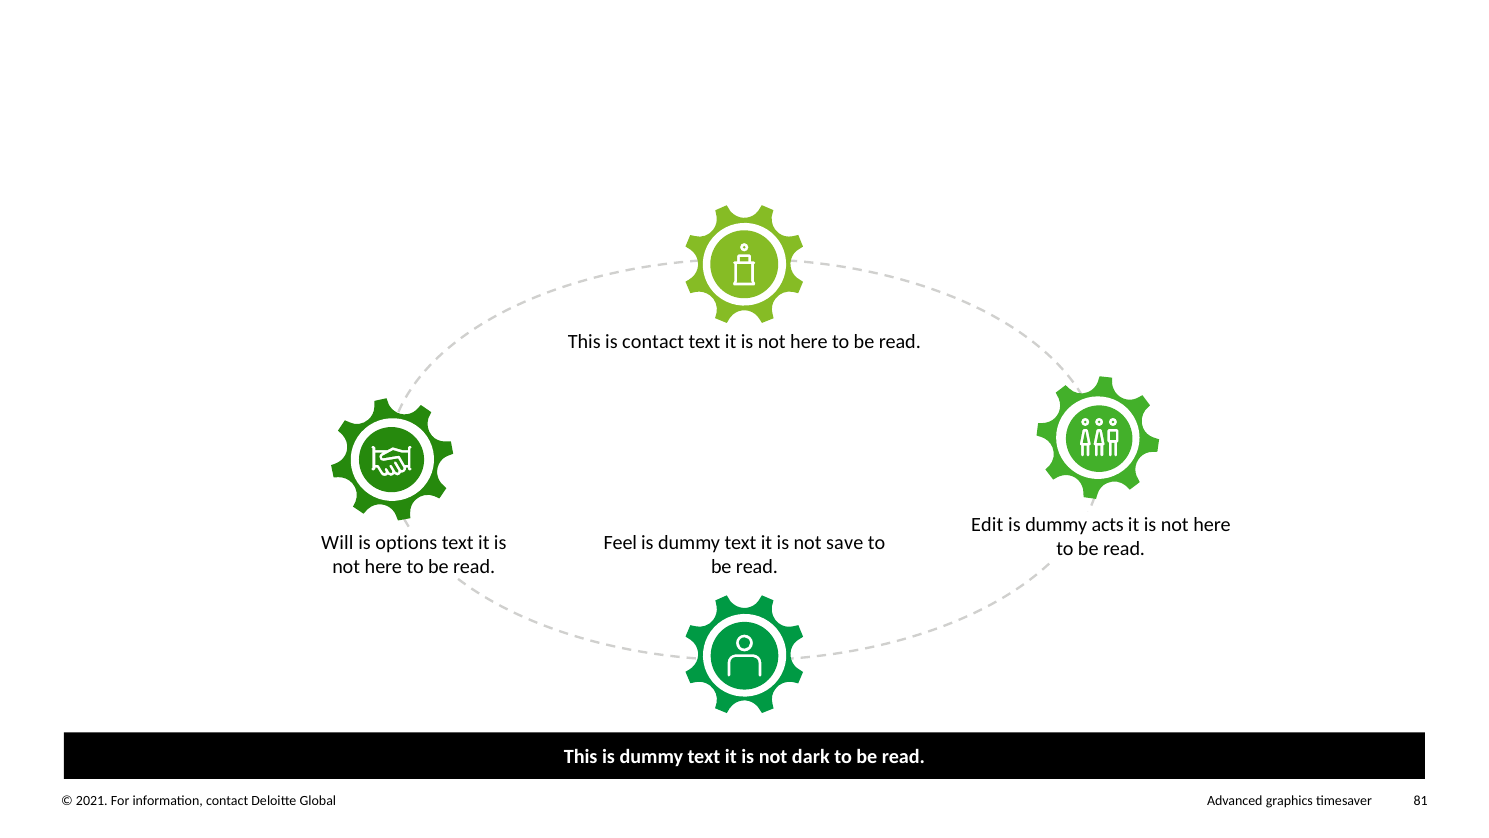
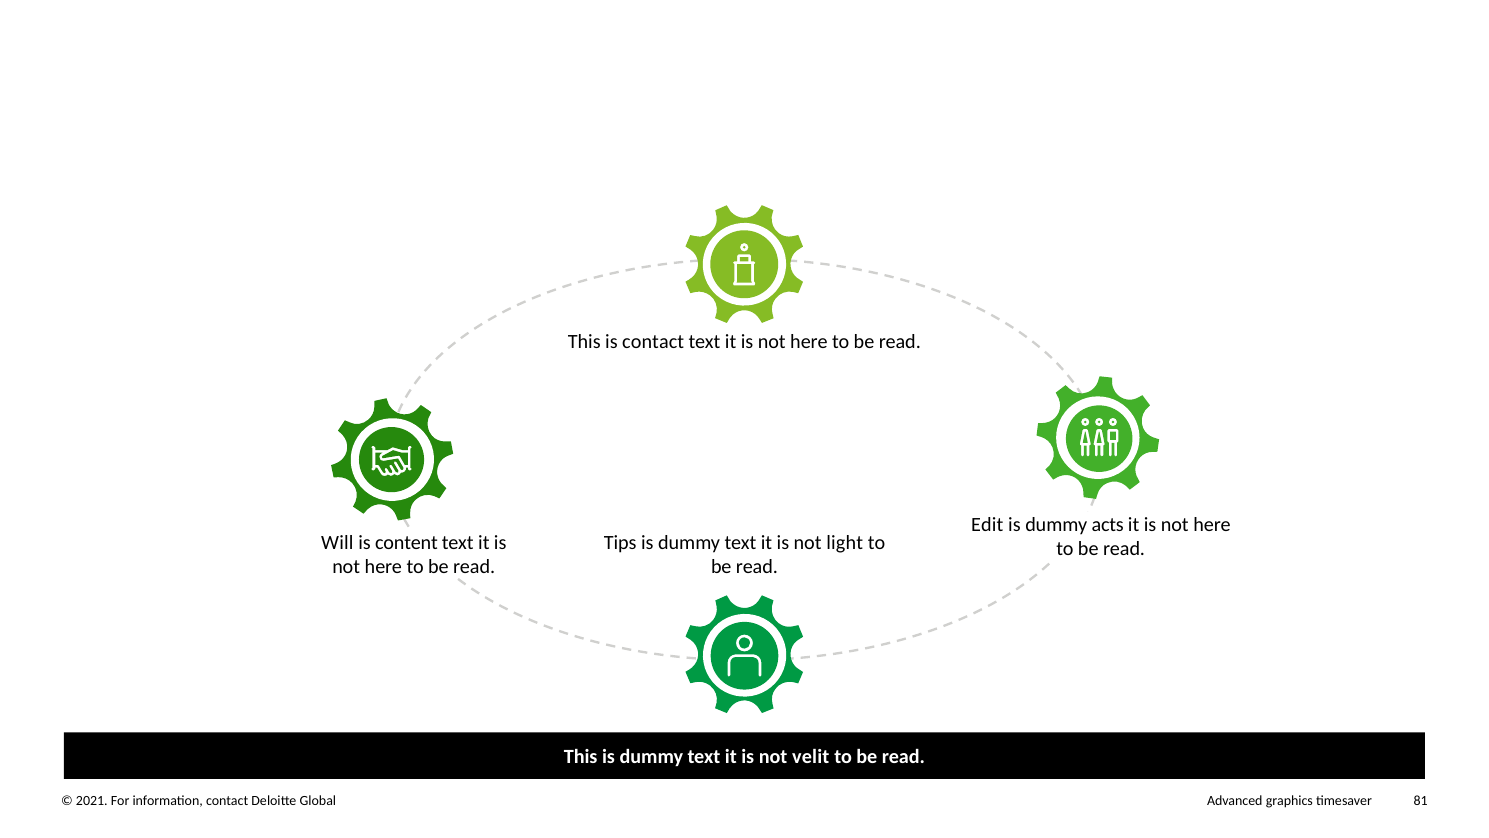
Feel: Feel -> Tips (620, 542)
save: save -> light (845, 542)
options: options -> content (406, 543)
dark: dark -> velit (811, 757)
